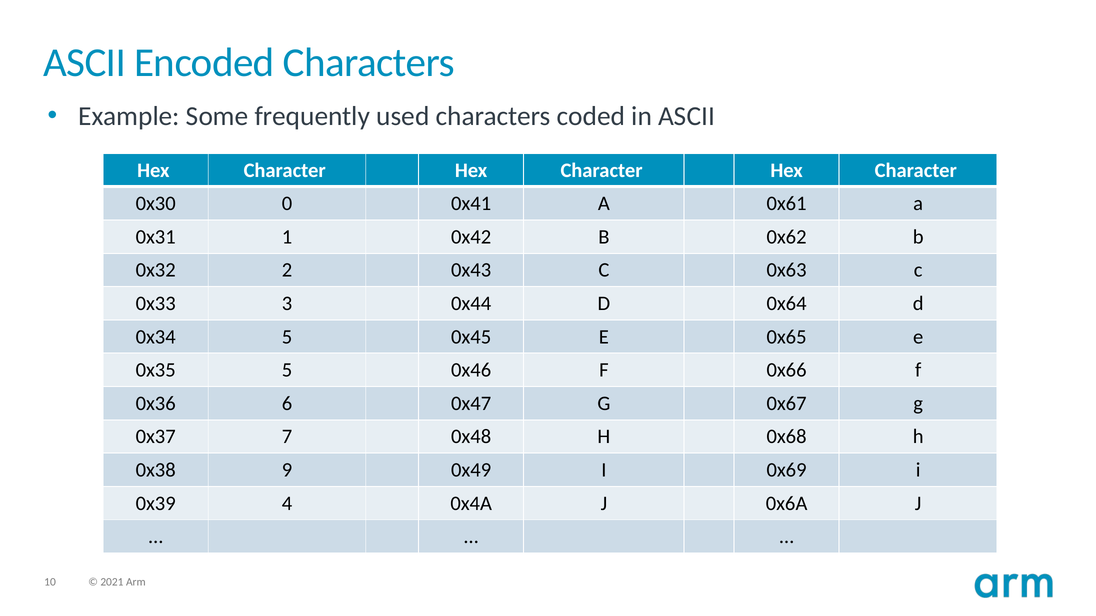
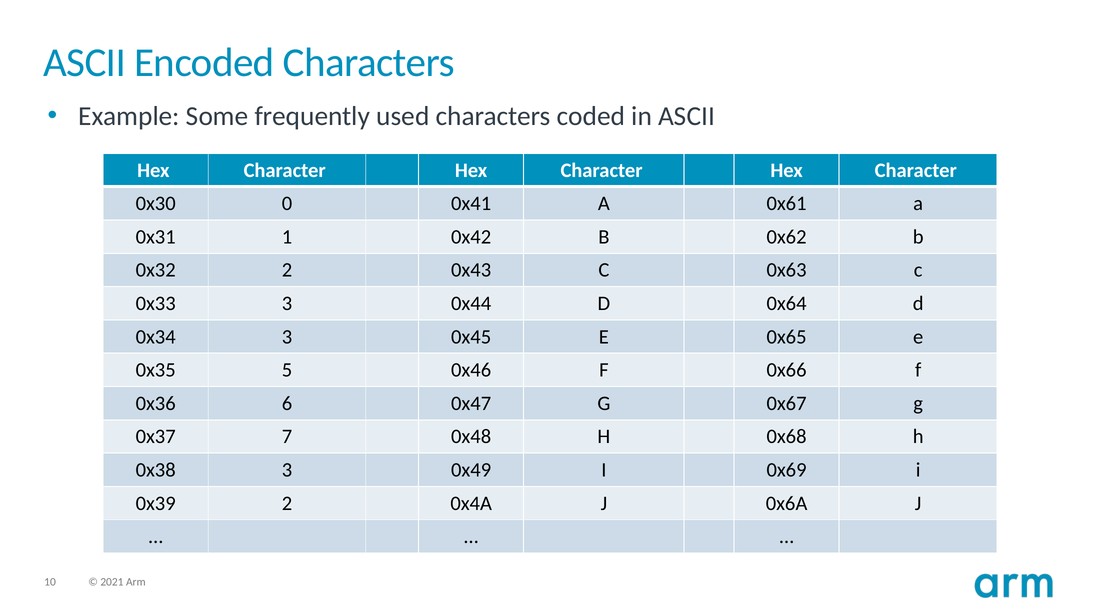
0x34 5: 5 -> 3 (287, 337)
0x38 9: 9 -> 3 (287, 470)
0x39 4: 4 -> 2 (287, 504)
